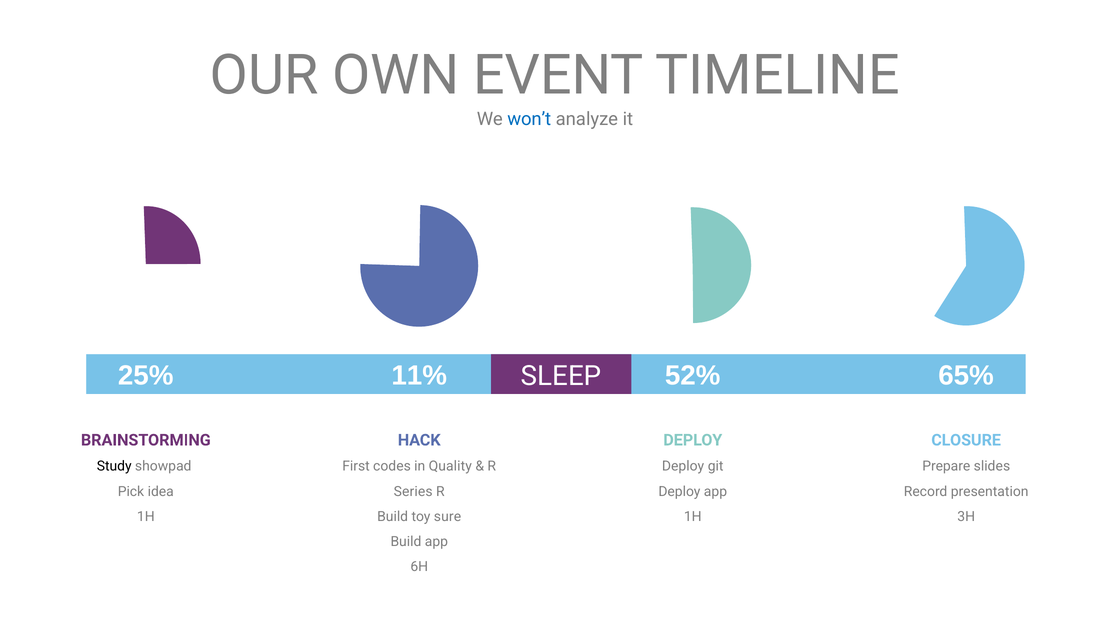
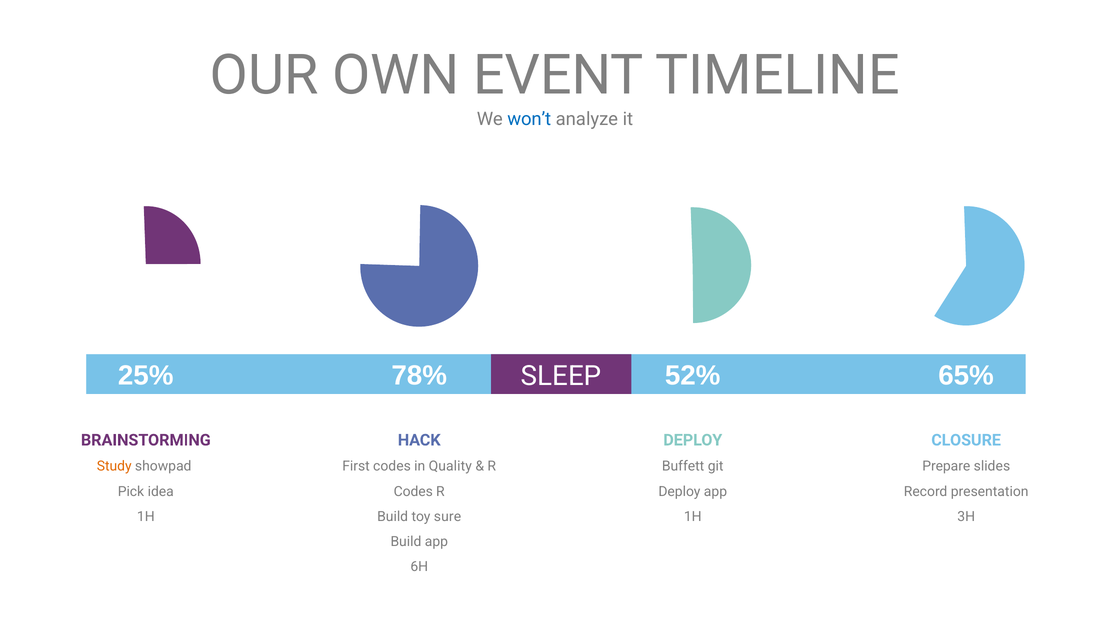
11%: 11% -> 78% (419, 376)
Study colour: black -> orange (114, 467)
Deploy: Deploy -> Buffett (683, 467)
Series: Series -> Codes (413, 492)
